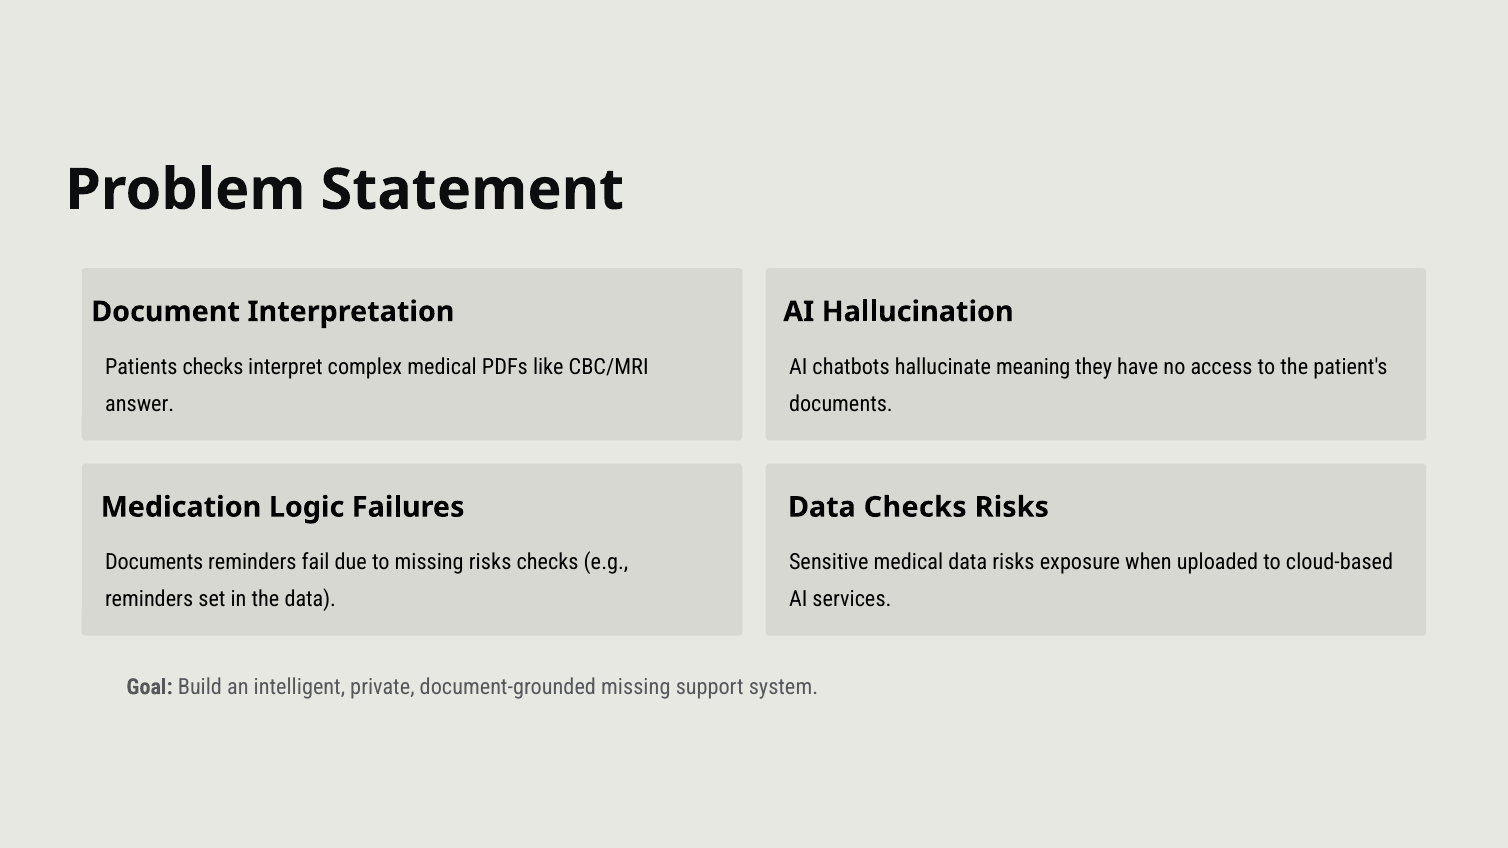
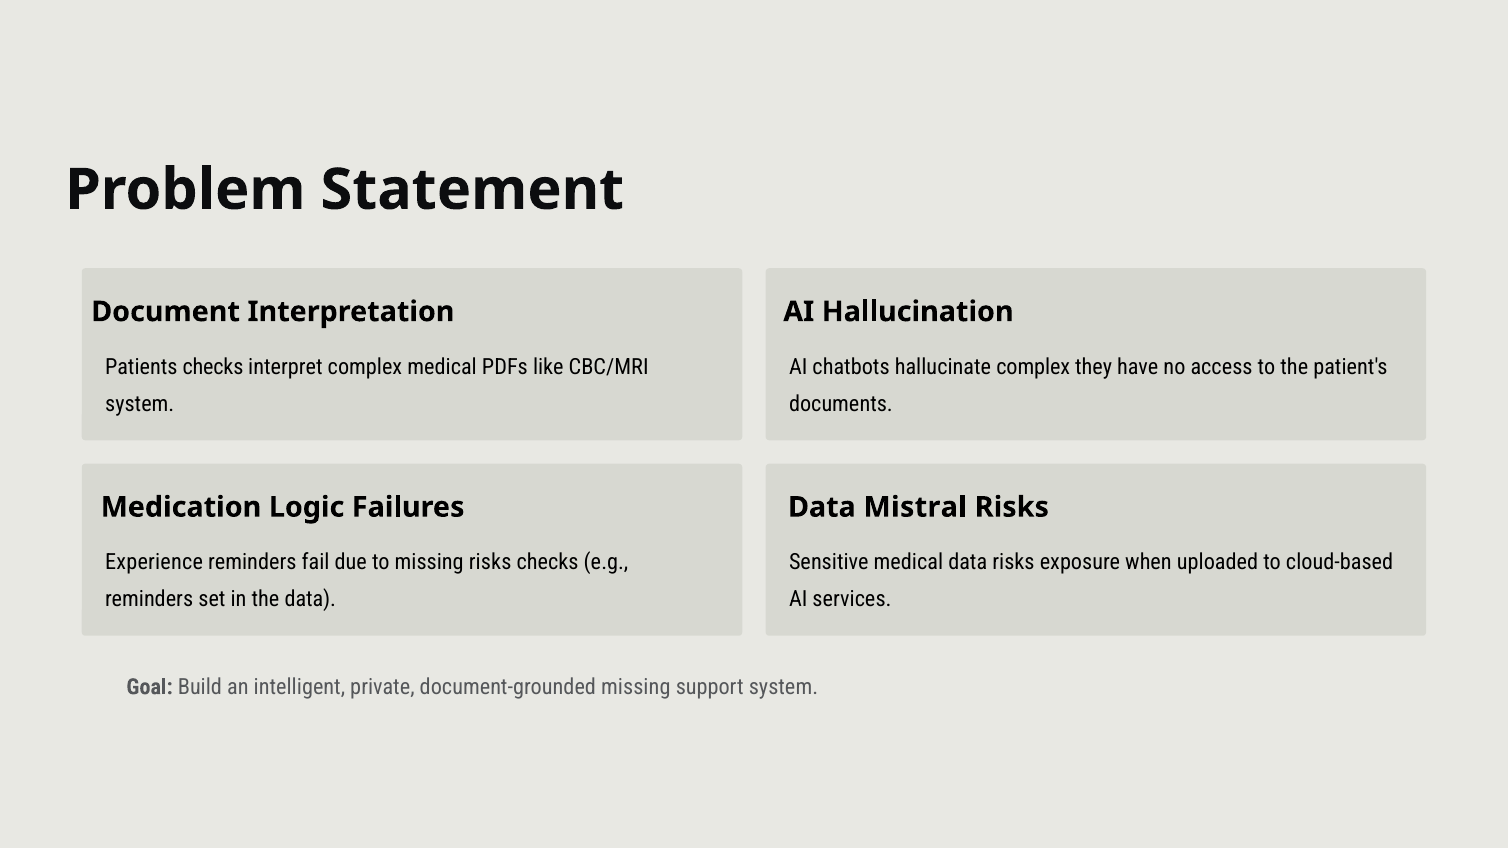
hallucinate meaning: meaning -> complex (1033, 367)
answer: answer -> system (140, 404)
Data Checks: Checks -> Mistral (915, 507)
Documents: Documents -> Experience (154, 563)
